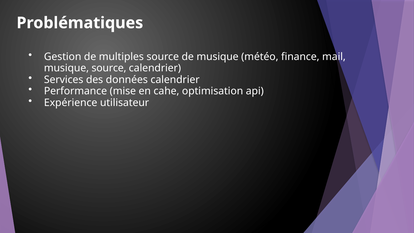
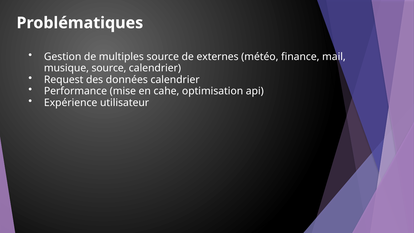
de musique: musique -> externes (218, 57)
Services: Services -> Request (64, 80)
